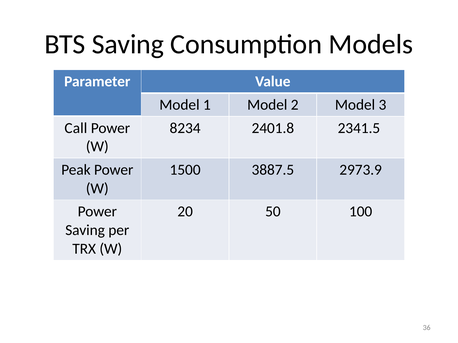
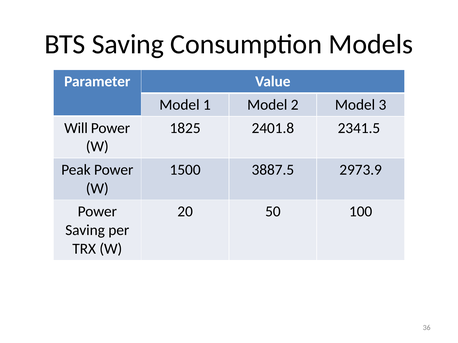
Call: Call -> Will (76, 128)
8234: 8234 -> 1825 (185, 128)
